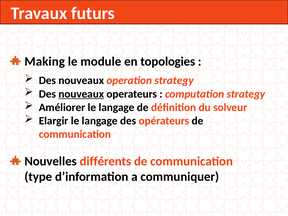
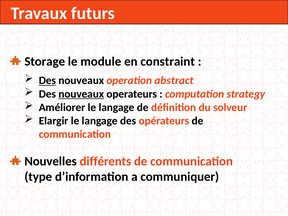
Making: Making -> Storage (45, 61)
topologies: topologies -> constraint (168, 61)
Des underline: none -> present (47, 80)
operation strategy: strategy -> abstract (174, 80)
